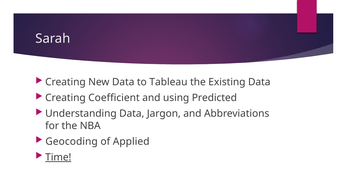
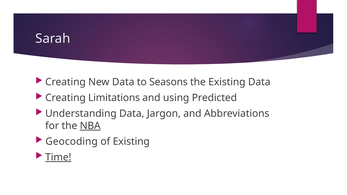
Tableau: Tableau -> Seasons (168, 82)
Coefficient: Coefficient -> Limitations (114, 98)
NBA underline: none -> present (90, 126)
of Applied: Applied -> Existing (131, 142)
